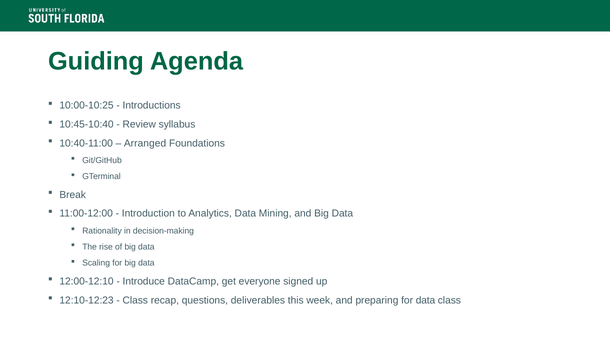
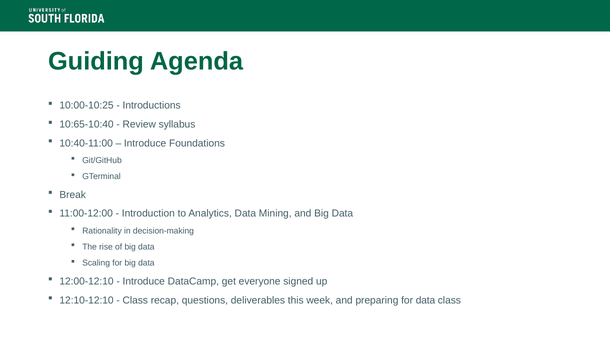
10:45-10:40: 10:45-10:40 -> 10:65-10:40 (87, 124)
Arranged: Arranged -> Introduce (145, 143)
12:10-12:23: 12:10-12:23 -> 12:10-12:10 (87, 300)
